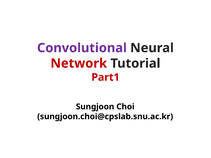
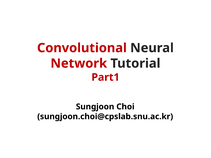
Convolutional colour: purple -> red (82, 48)
